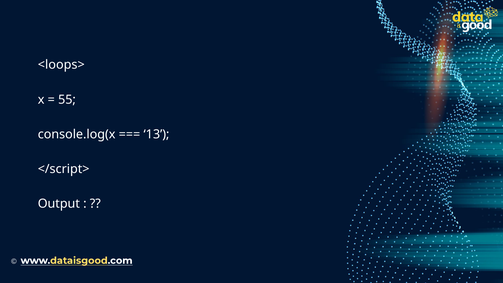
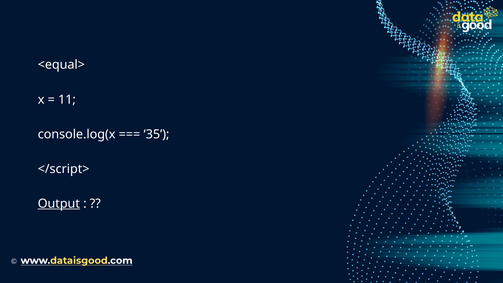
<loops>: <loops> -> <equal> (61, 65)
55: 55 -> 11 (67, 99)
13: 13 -> 35 (156, 134)
Output underline: none -> present (59, 204)
